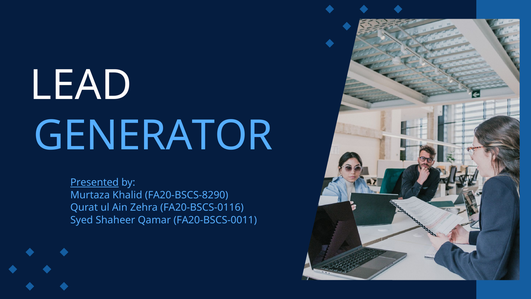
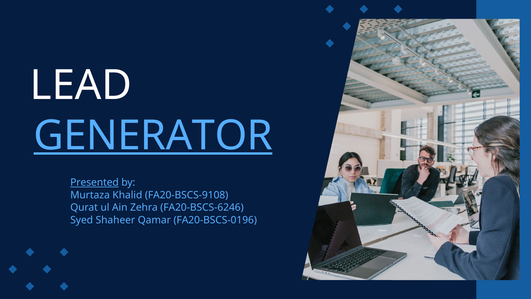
GENERATOR underline: none -> present (153, 135)
FA20-BSCS-8290: FA20-BSCS-8290 -> FA20-BSCS-9108 (187, 195)
FA20-BSCS-0116: FA20-BSCS-0116 -> FA20-BSCS-6246 (202, 207)
FA20-BSCS-0011: FA20-BSCS-0011 -> FA20-BSCS-0196 (215, 220)
